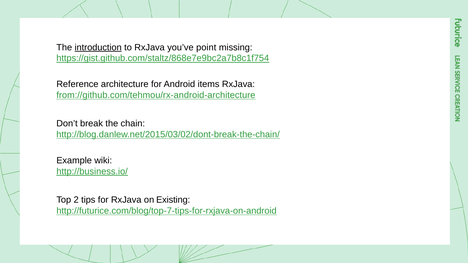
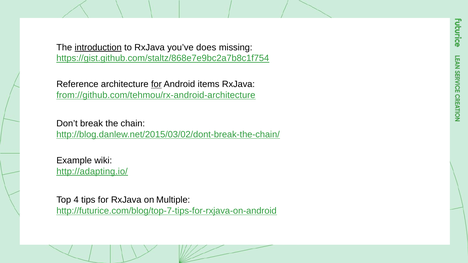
point: point -> does (206, 47)
for underline: none -> present (156, 84)
http://business.io/: http://business.io/ -> http://adapting.io/ (92, 172)
2: 2 -> 4 (76, 200)
Existing: Existing -> Multiple (173, 200)
